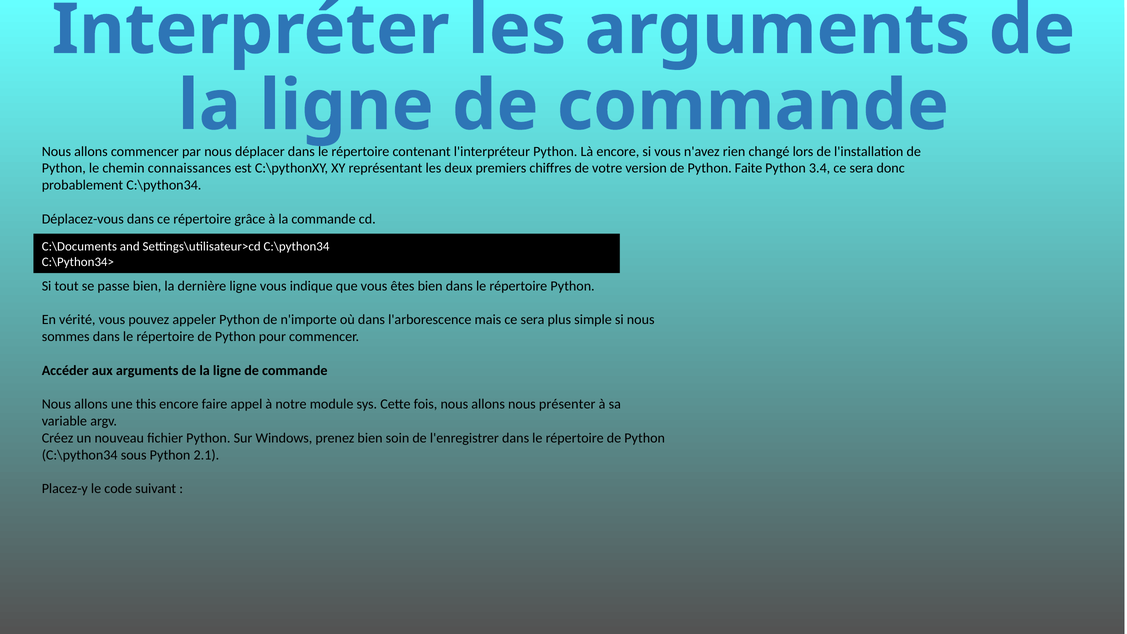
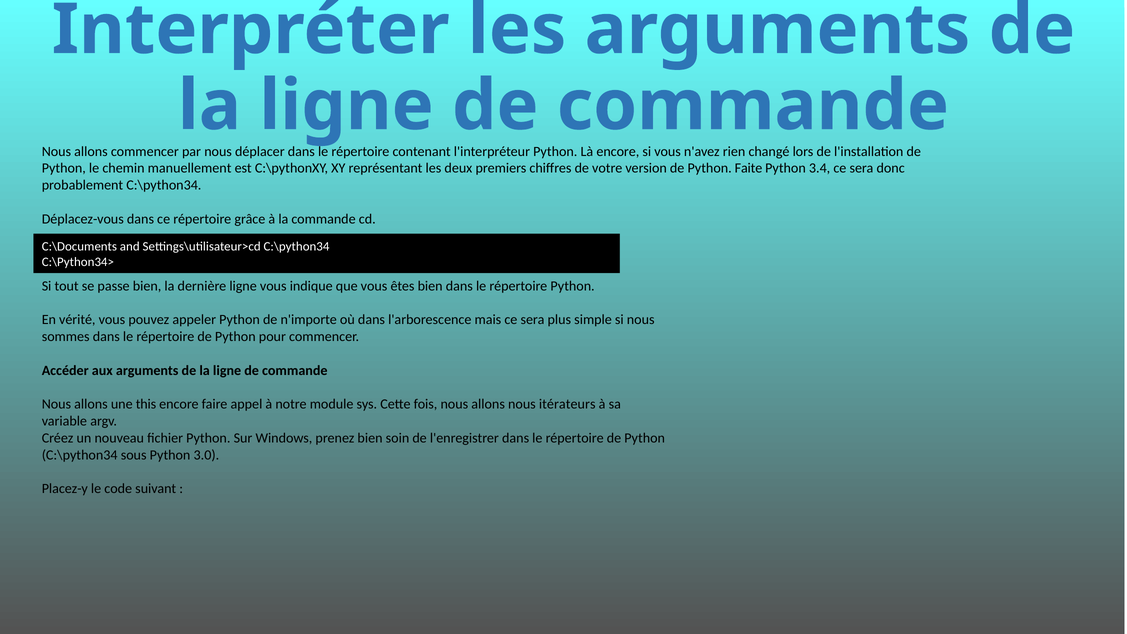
connaissances: connaissances -> manuellement (190, 168)
présenter: présenter -> itérateurs (567, 404)
2.1: 2.1 -> 3.0 (206, 455)
